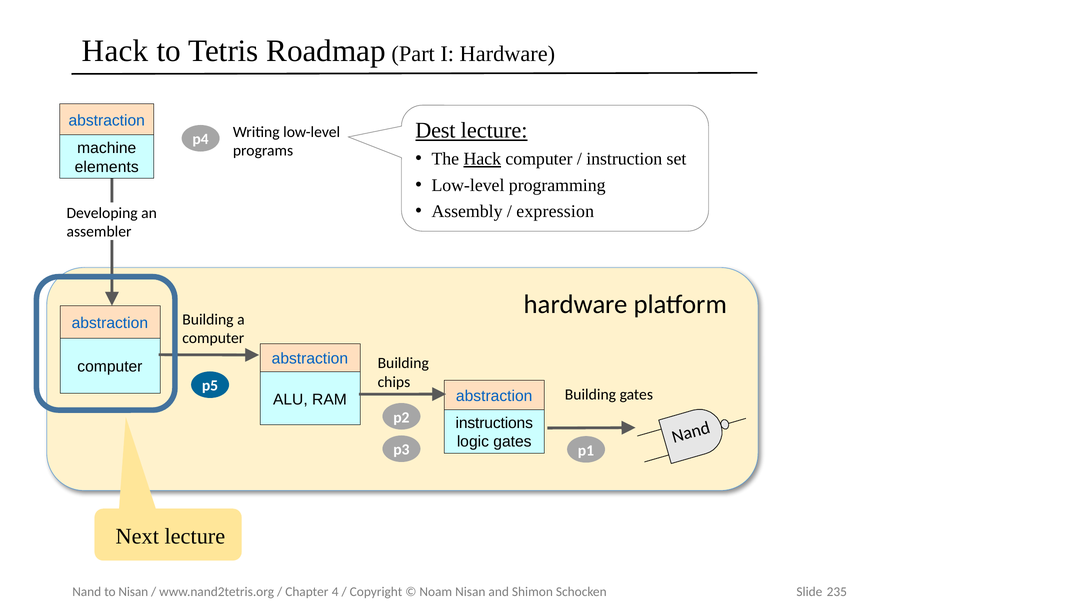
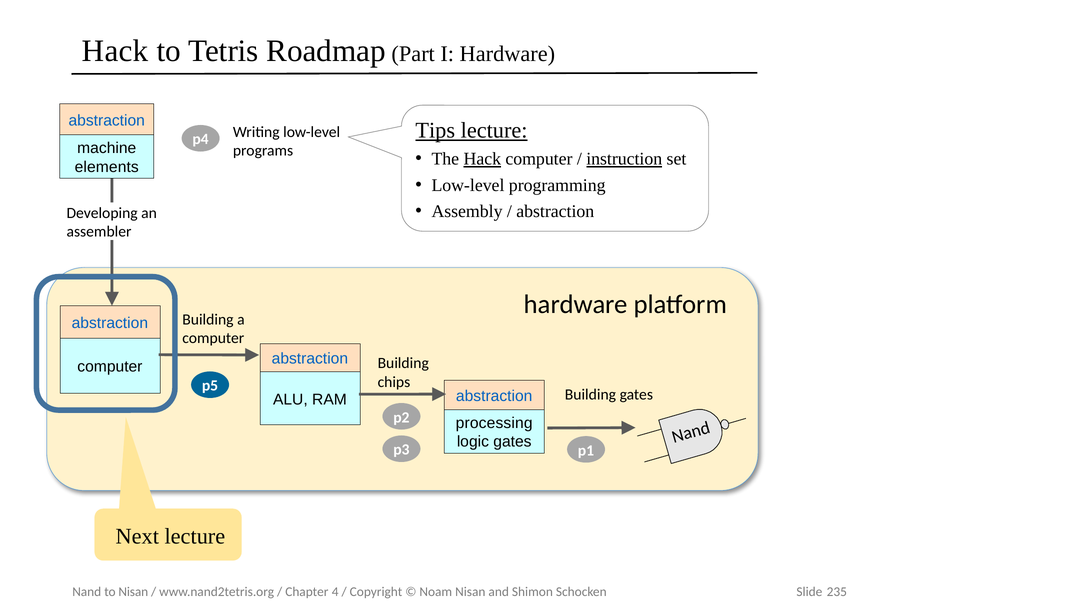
Dest: Dest -> Tips (435, 130)
instruction underline: none -> present (624, 159)
expression: expression -> abstraction (555, 211)
instructions: instructions -> processing (494, 423)
